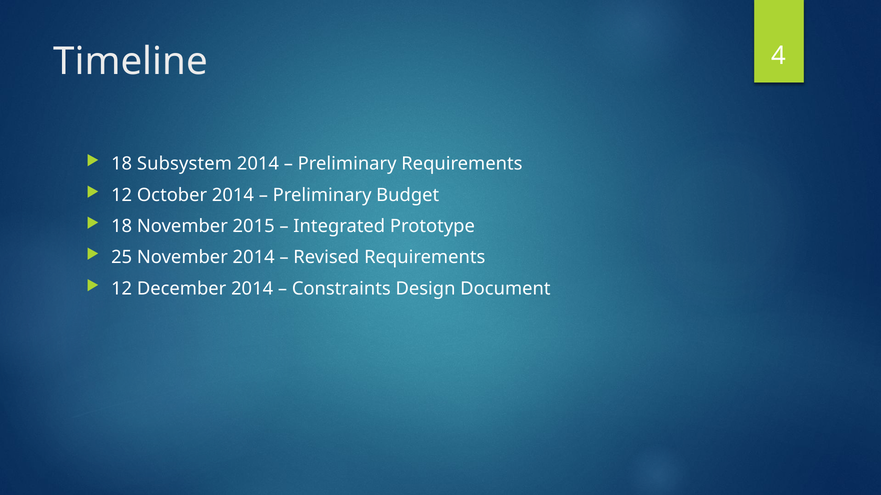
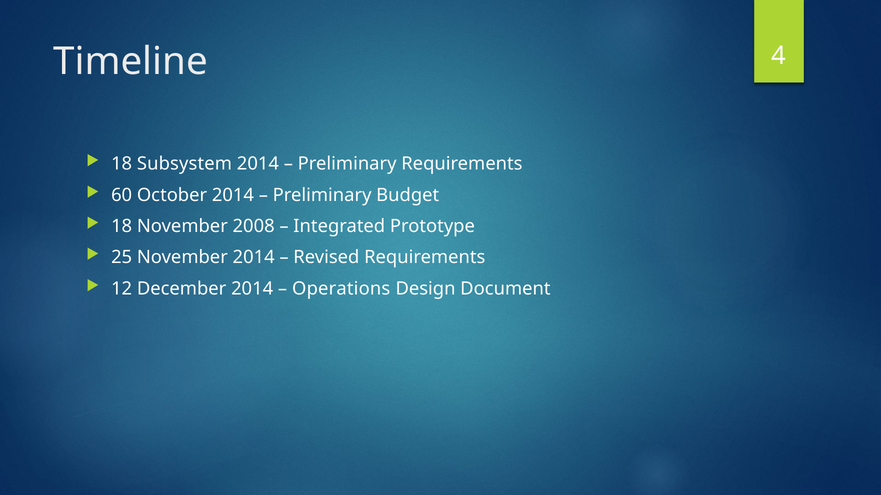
12: 12 -> 60 (122, 195)
2015: 2015 -> 2008 (254, 226)
Constraints: Constraints -> Operations (341, 289)
